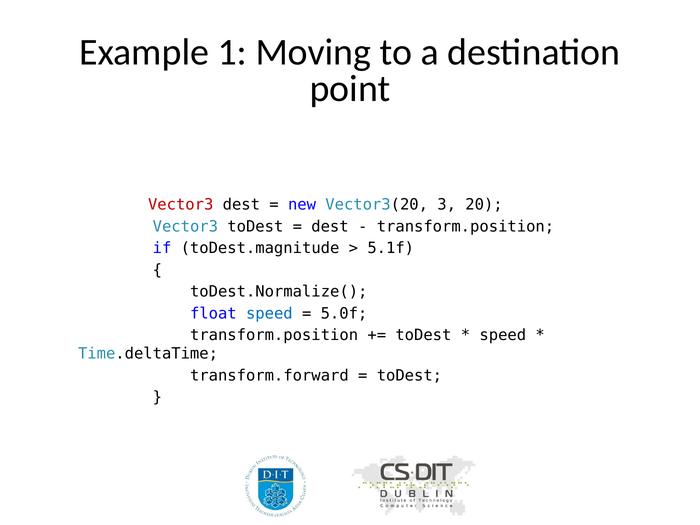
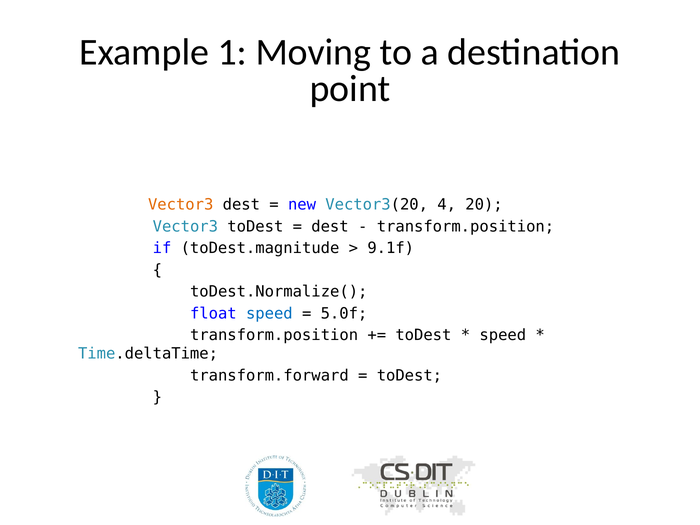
Vector3 colour: red -> orange (181, 205)
3: 3 -> 4 (447, 205)
5.1f: 5.1f -> 9.1f (391, 248)
